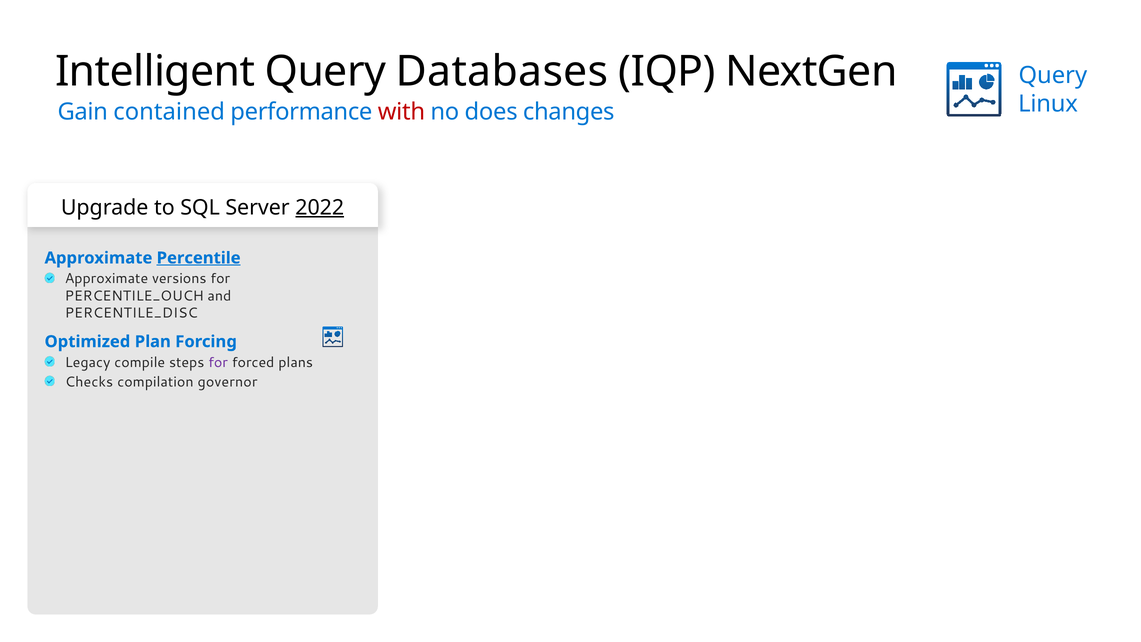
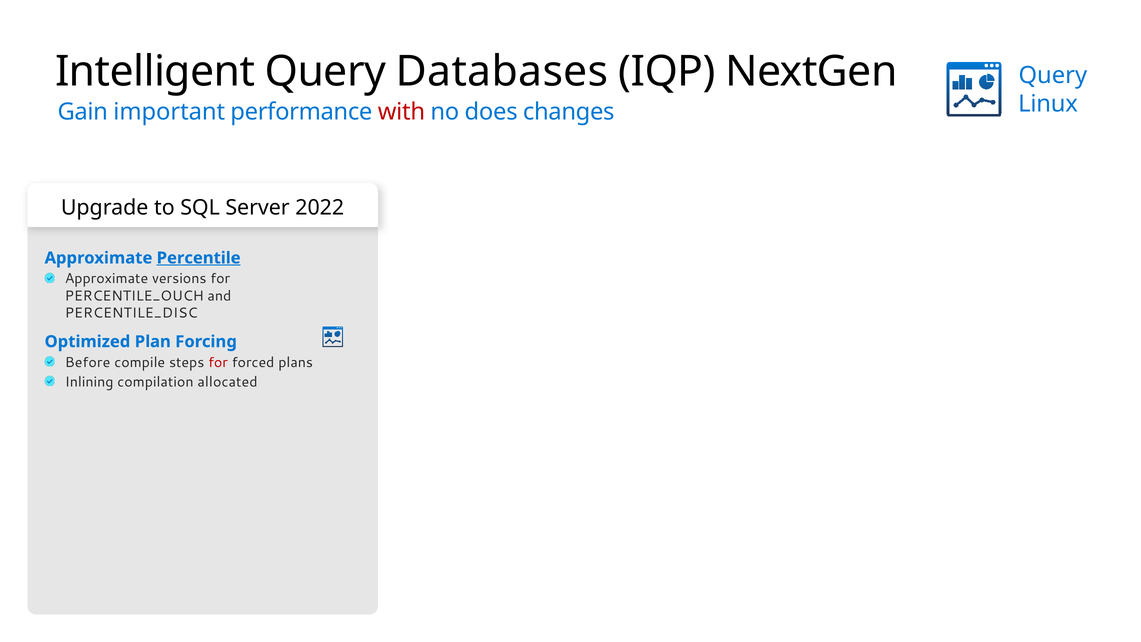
contained: contained -> important (169, 112)
2022 underline: present -> none (320, 208)
Legacy: Legacy -> Before (88, 362)
for colour: purple -> red (218, 362)
Checks: Checks -> Inlining (89, 382)
governor: governor -> allocated (228, 382)
